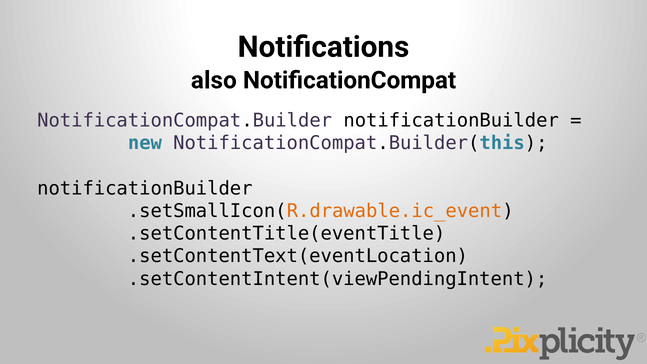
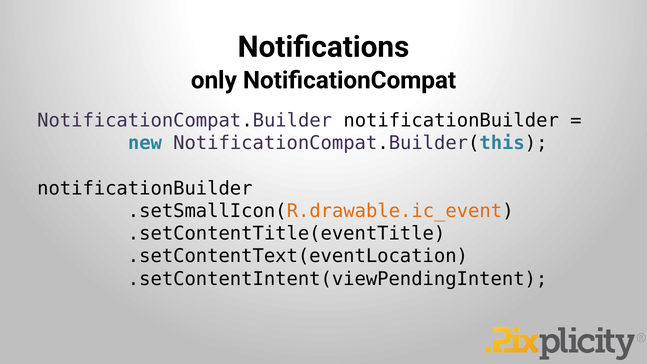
also: also -> only (214, 80)
